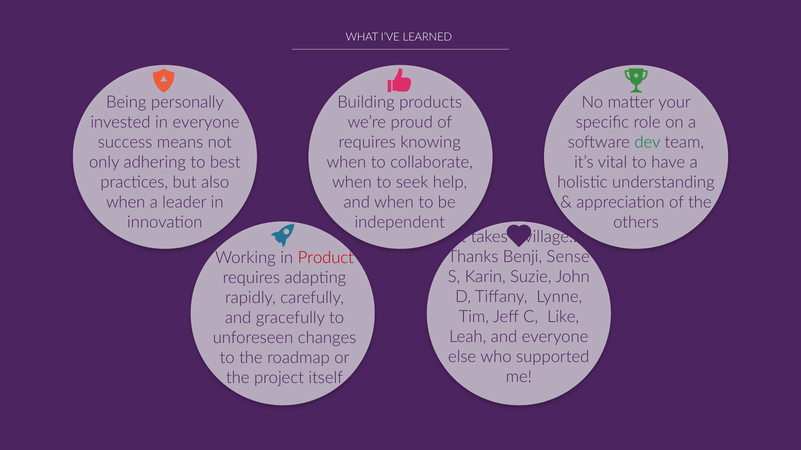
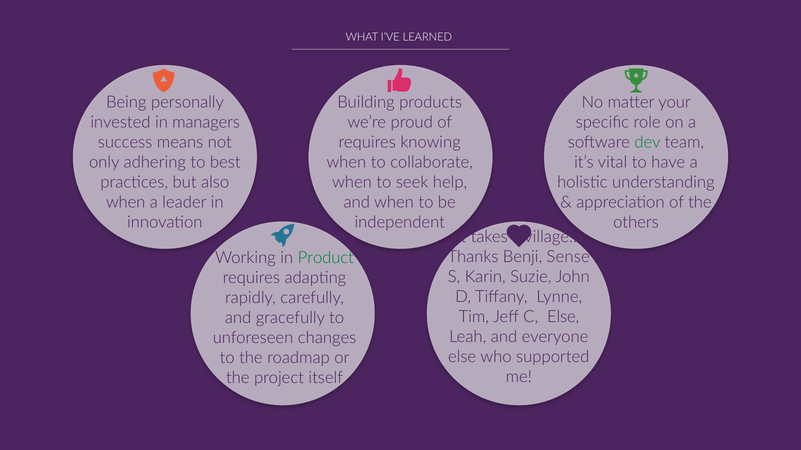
in everyone: everyone -> managers (206, 122)
Product colour: red -> green (326, 258)
C Like: Like -> Else (563, 317)
